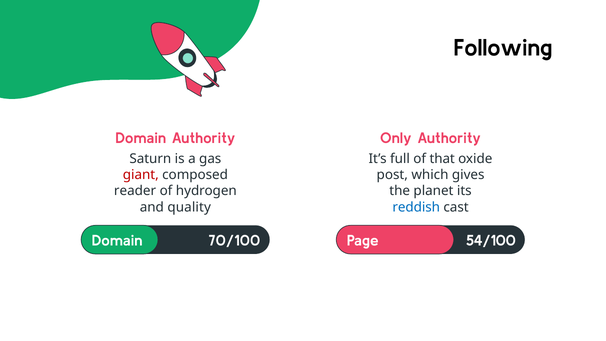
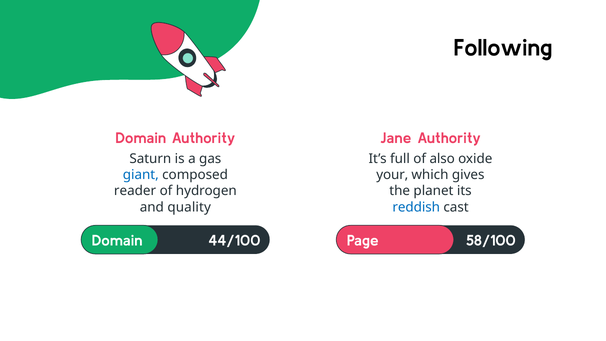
Only: Only -> Jane (396, 138)
that: that -> also (442, 159)
giant colour: red -> blue (141, 175)
post: post -> your (392, 175)
70/100: 70/100 -> 44/100 (234, 241)
54/100: 54/100 -> 58/100 (491, 241)
